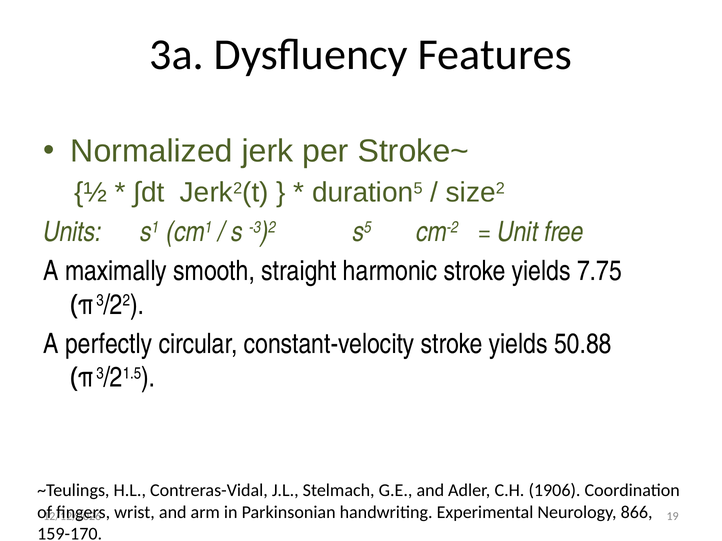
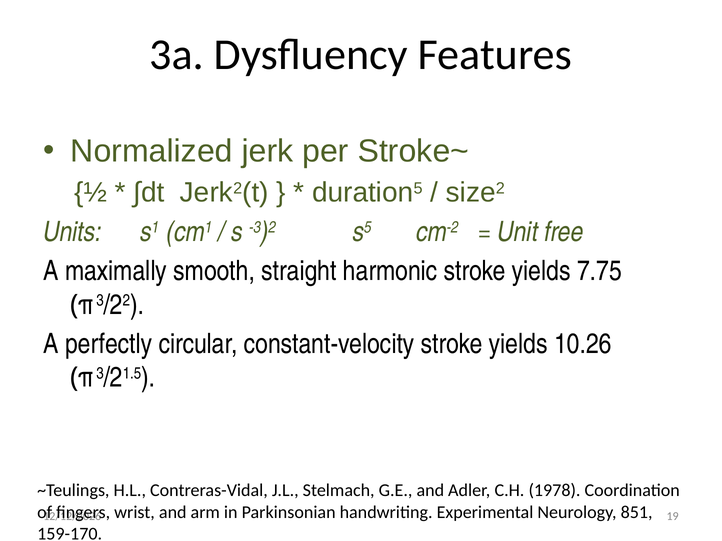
50.88: 50.88 -> 10.26 (583, 344)
1906: 1906 -> 1978 (555, 491)
866: 866 -> 851 (637, 513)
